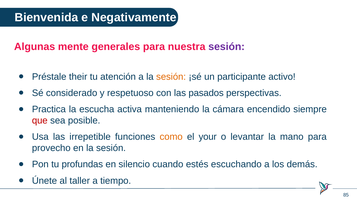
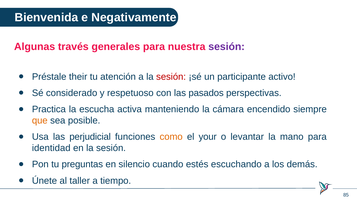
mente: mente -> través (73, 47)
sesión colour: orange -> red (171, 77)
que colour: red -> orange (40, 120)
irrepetible: irrepetible -> perjudicial (90, 137)
provecho: provecho -> identidad (51, 148)
profundas: profundas -> preguntas (82, 164)
